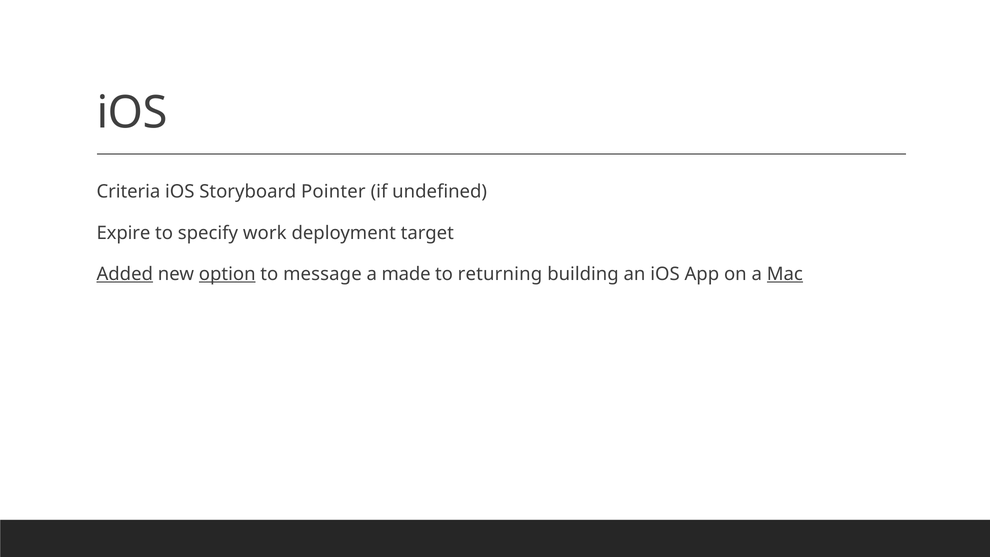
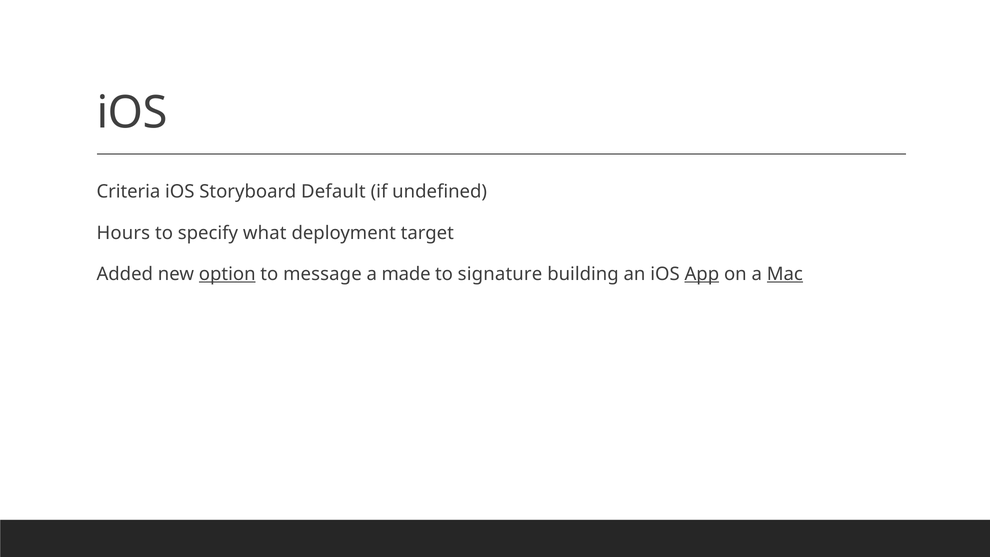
Pointer: Pointer -> Default (333, 192)
Expire: Expire -> Hours (123, 233)
work: work -> what (265, 233)
Added underline: present -> none (125, 274)
returning: returning -> signature (500, 274)
App underline: none -> present (702, 274)
